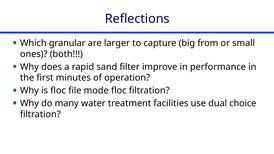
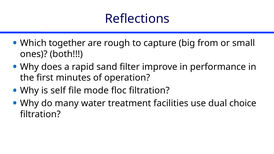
granular: granular -> together (67, 43)
larger: larger -> rough (117, 43)
is floc: floc -> self (58, 91)
